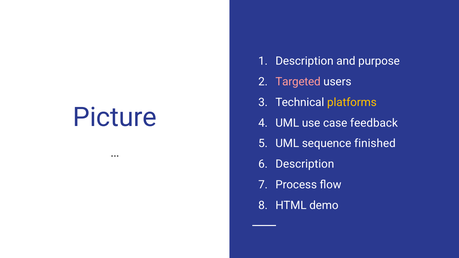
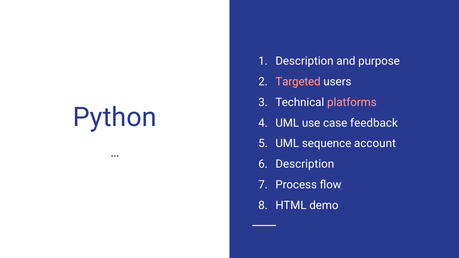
platforms colour: yellow -> pink (352, 102)
Picture: Picture -> Python (115, 118)
finished: finished -> account (375, 144)
